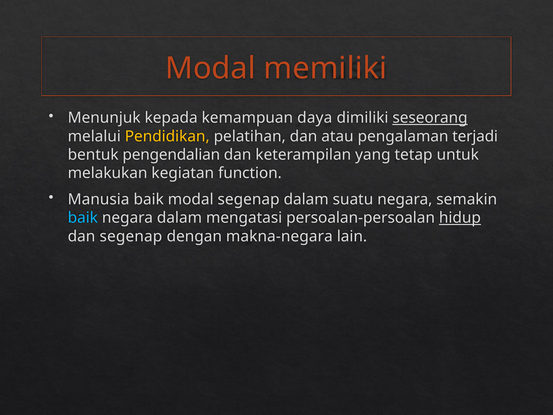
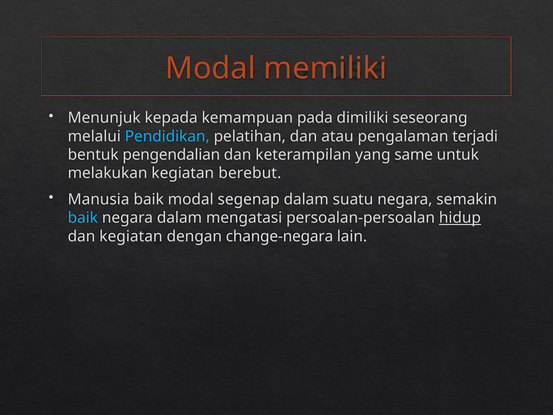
daya: daya -> pada (315, 118)
seseorang underline: present -> none (430, 118)
Pendidikan colour: yellow -> light blue (167, 136)
tetap: tetap -> same (414, 155)
function: function -> berebut (250, 173)
dan segenap: segenap -> kegiatan (131, 236)
makna-negara: makna-negara -> change-negara (279, 236)
